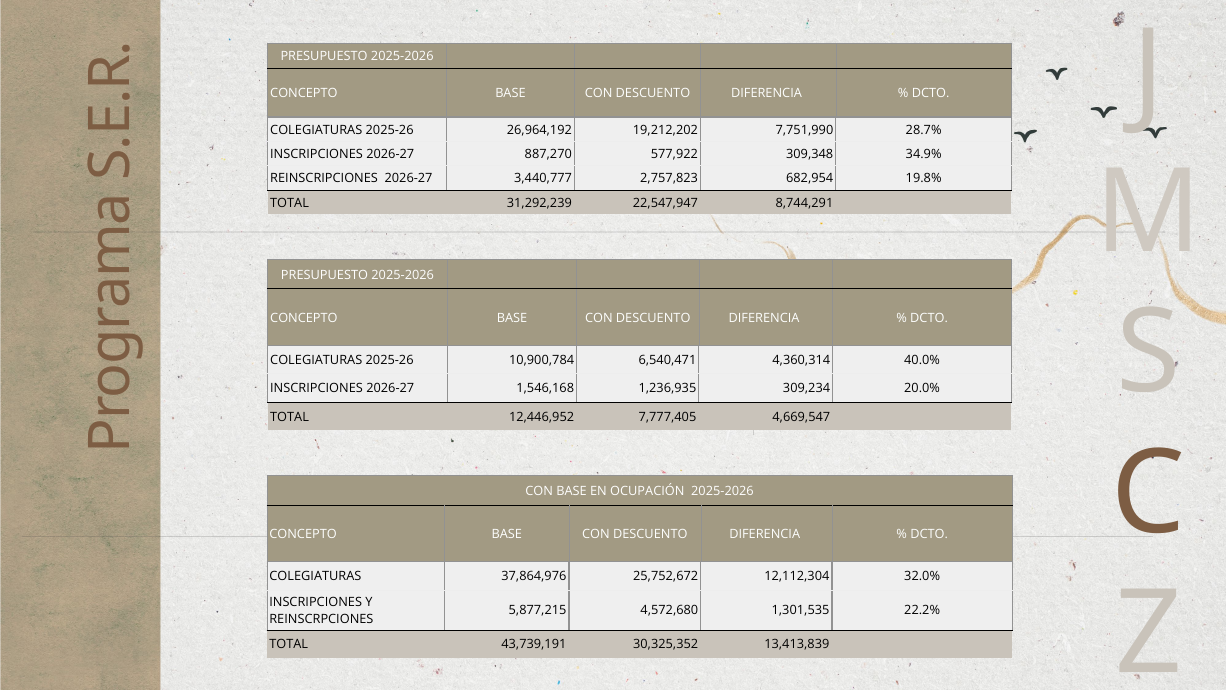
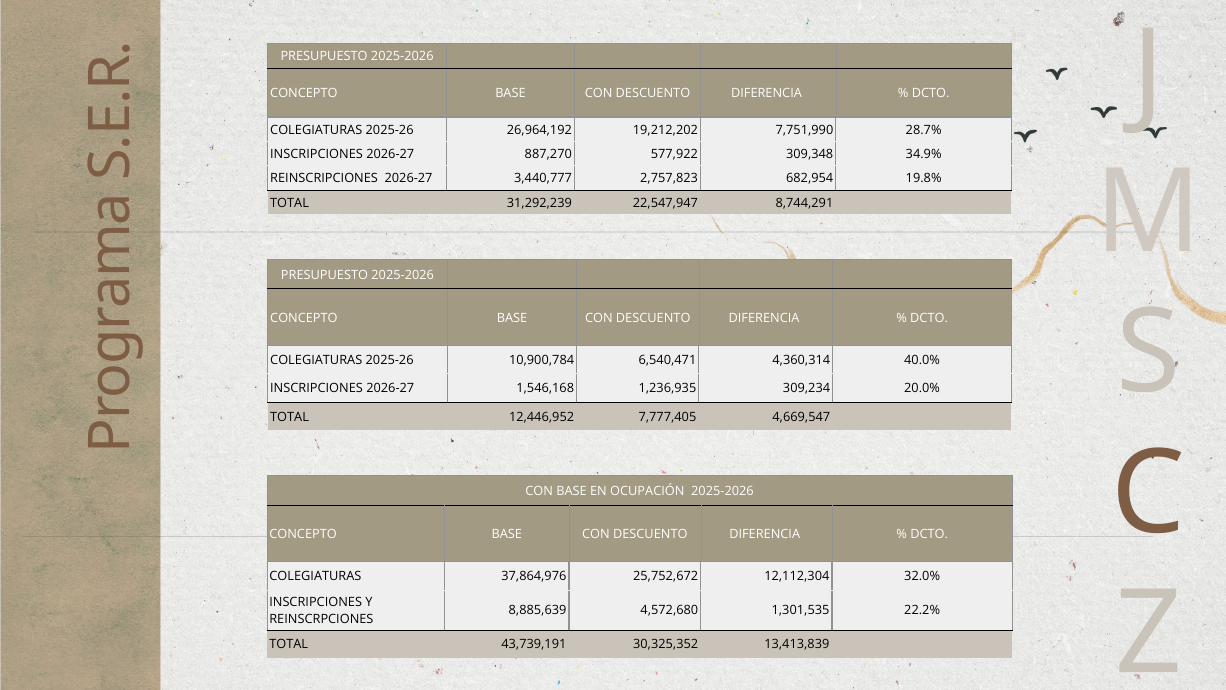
5,877,215: 5,877,215 -> 8,885,639 (538, 610)
